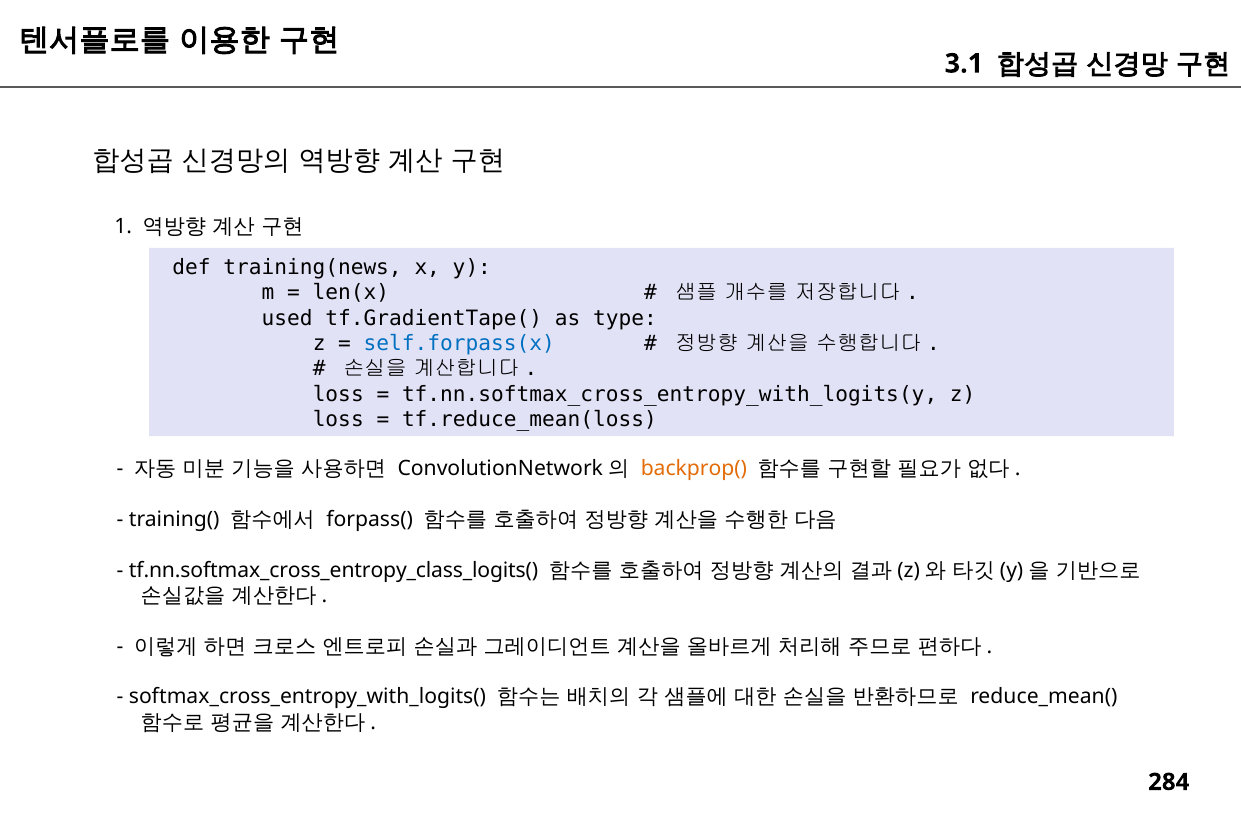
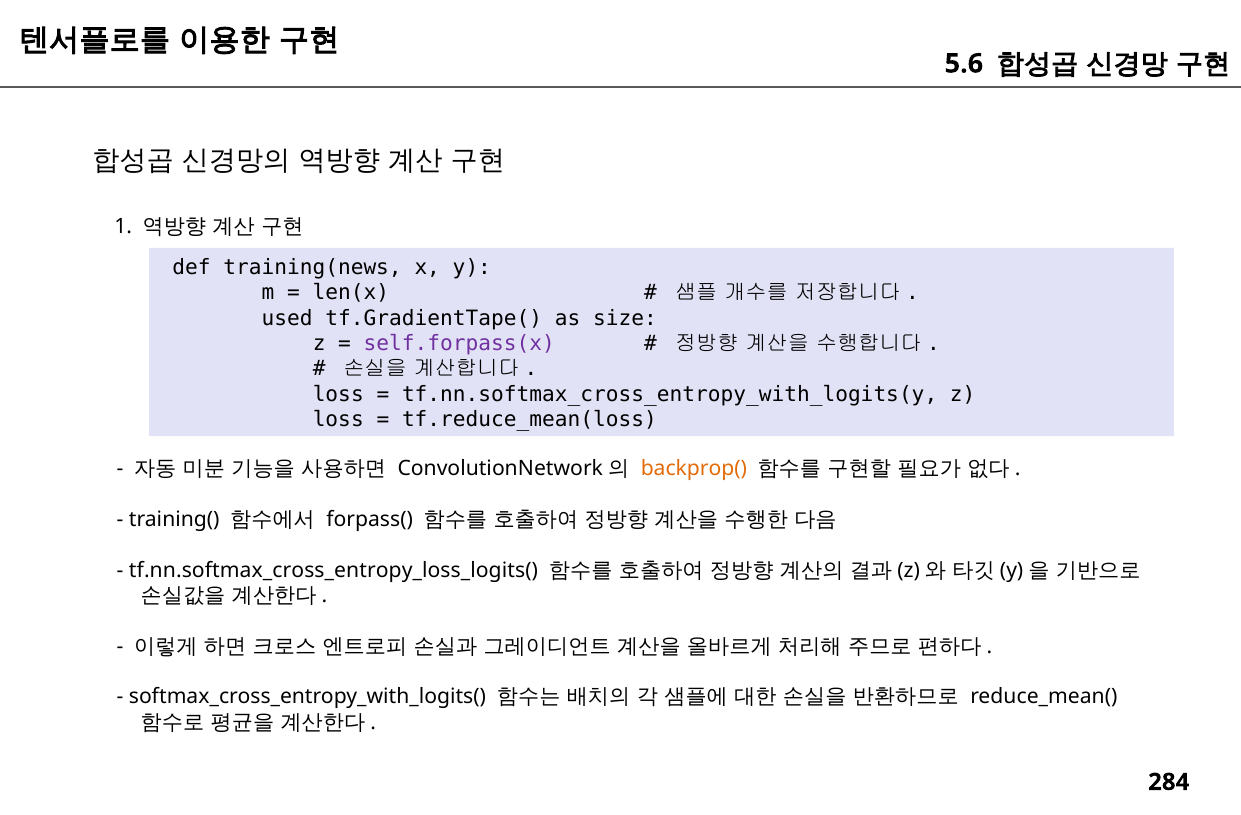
3.1: 3.1 -> 5.6 (964, 64)
type: type -> size (625, 318)
self.forpass(x colour: blue -> purple (459, 344)
tf.nn.softmax_cross_entropy_class_logits(: tf.nn.softmax_cross_entropy_class_logits( -> tf.nn.softmax_cross_entropy_loss_logits( (333, 570)
